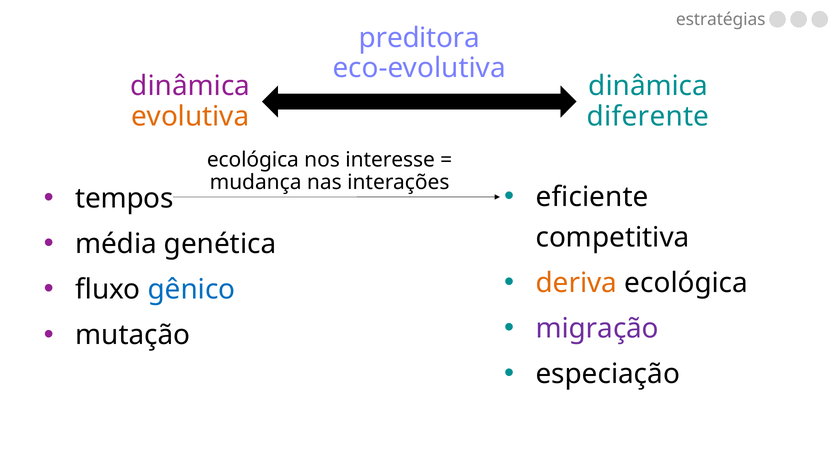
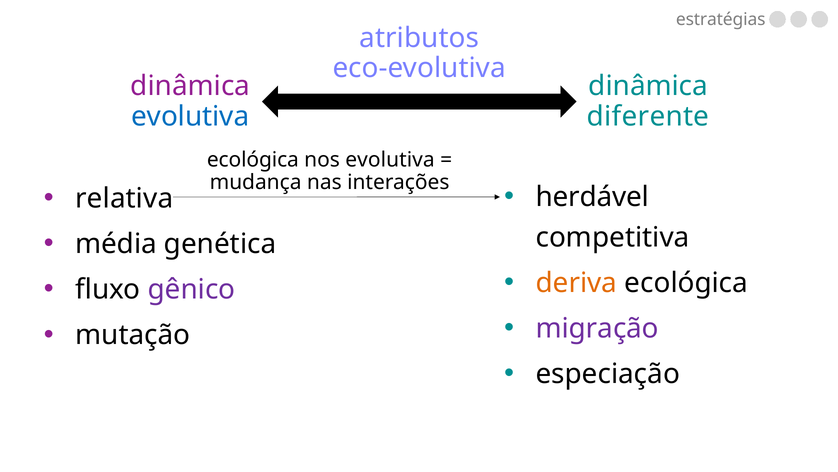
preditora: preditora -> atributos (419, 38)
evolutiva colour: orange -> blue (190, 116)
nos interesse: interesse -> evolutiva (390, 160)
eficiente: eficiente -> herdável (592, 197)
tempos: tempos -> relativa (124, 198)
gênico colour: blue -> purple (191, 289)
